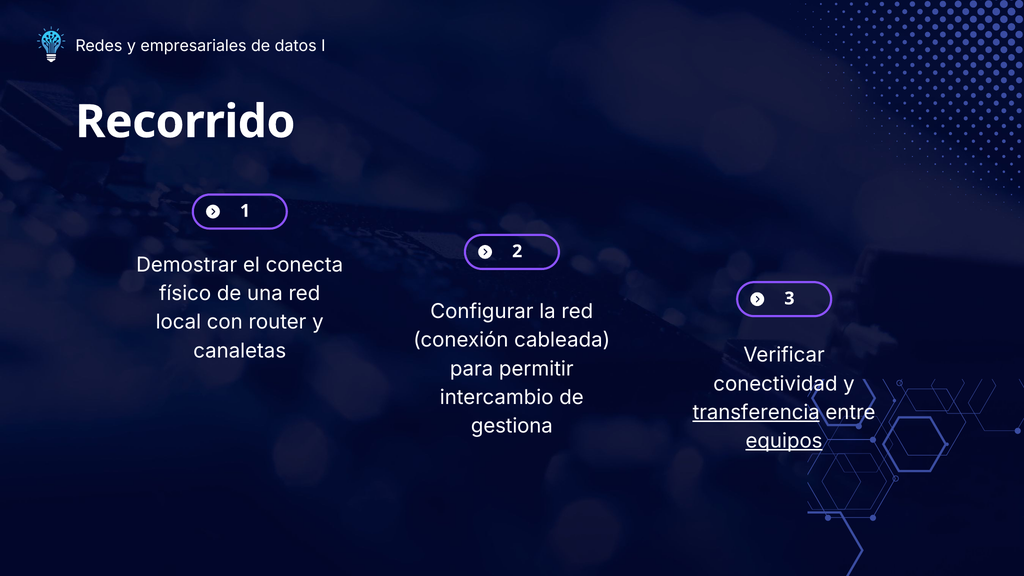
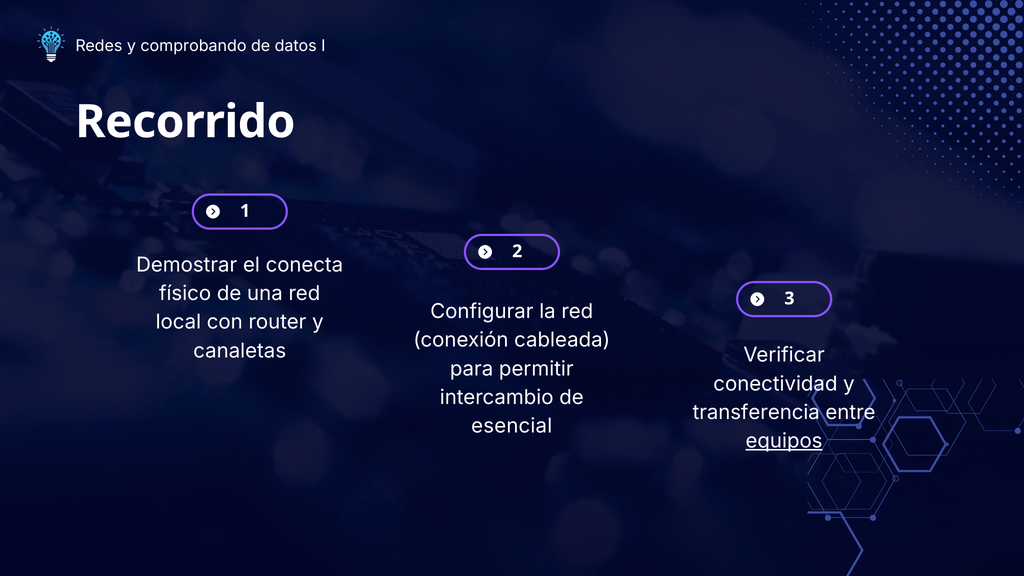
empresariales: empresariales -> comprobando (193, 46)
transferencia underline: present -> none (756, 412)
gestiona: gestiona -> esencial (512, 426)
